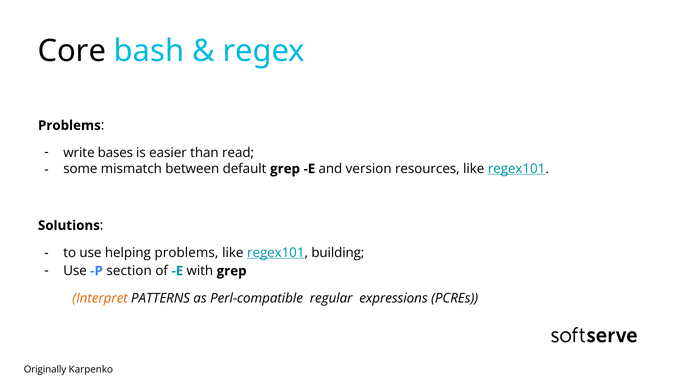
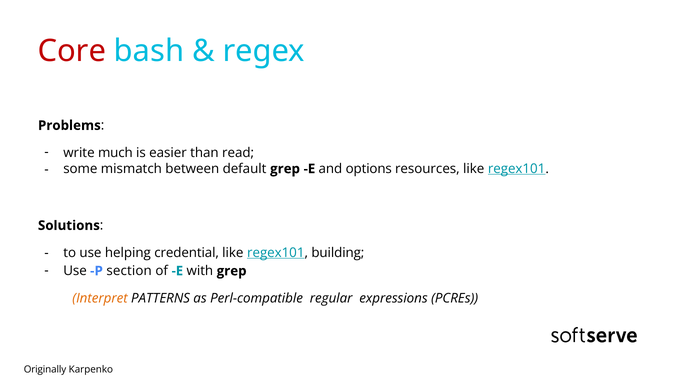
Core colour: black -> red (72, 51)
bases: bases -> much (115, 153)
version: version -> options (369, 169)
helping problems: problems -> credential (187, 253)
